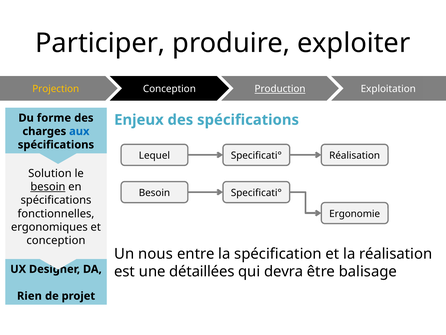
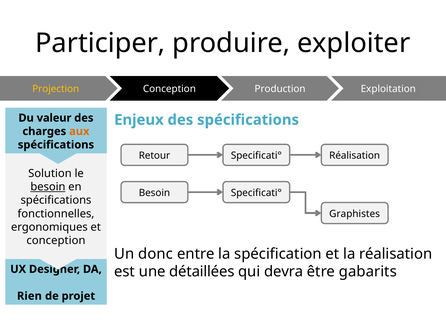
Production underline: present -> none (280, 89)
forme: forme -> valeur (54, 118)
aux colour: blue -> orange (79, 131)
Lequel: Lequel -> Retour (154, 155)
Ergonomie: Ergonomie -> Graphistes (355, 213)
nous: nous -> donc (156, 253)
balisage: balisage -> gabarits (368, 271)
